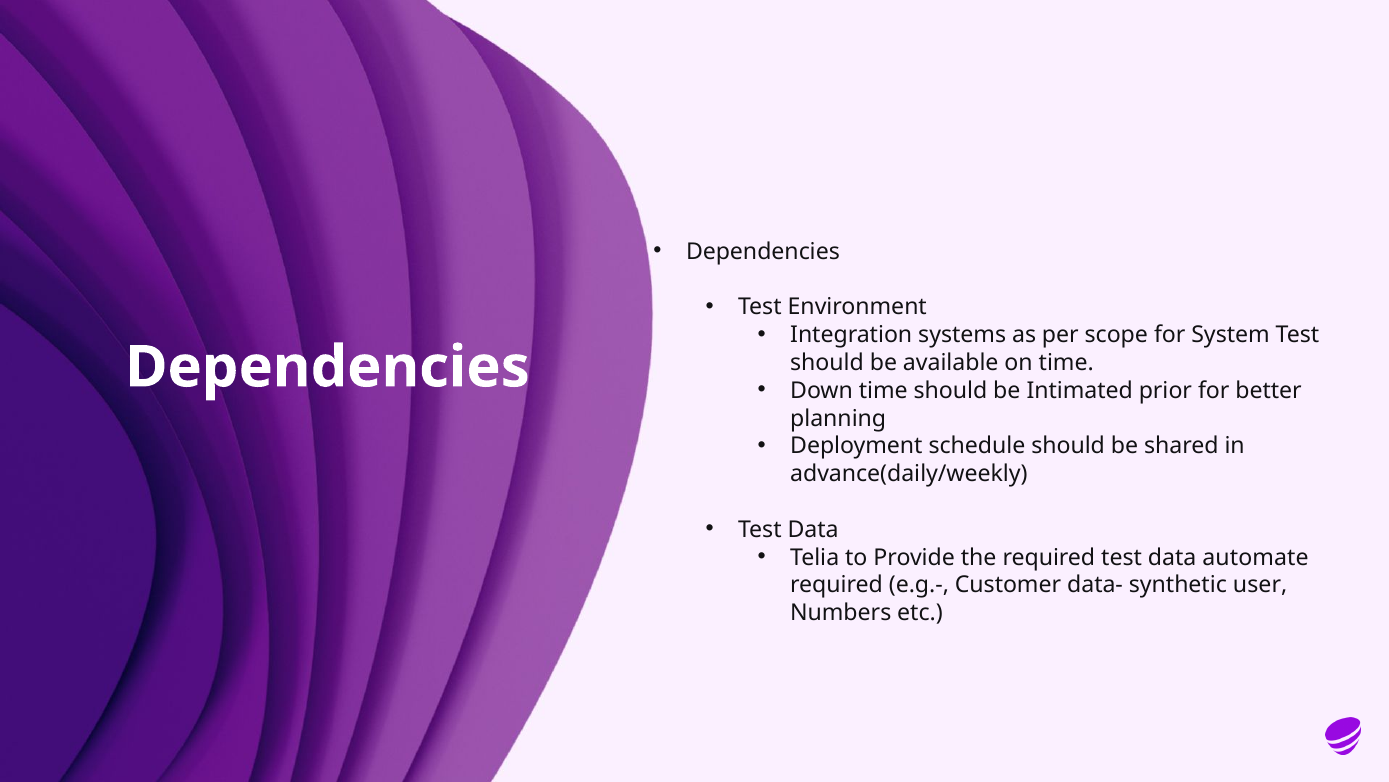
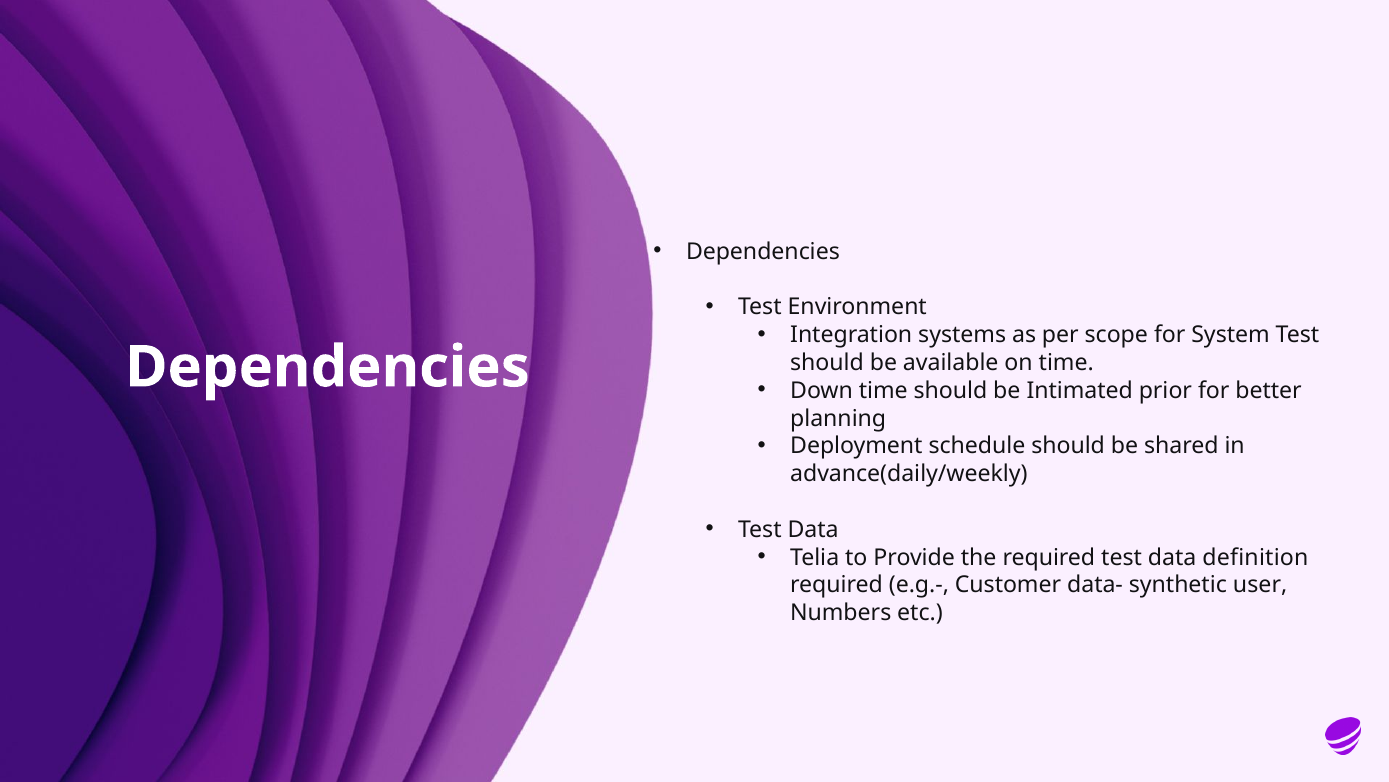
automate: automate -> definition (1255, 557)
